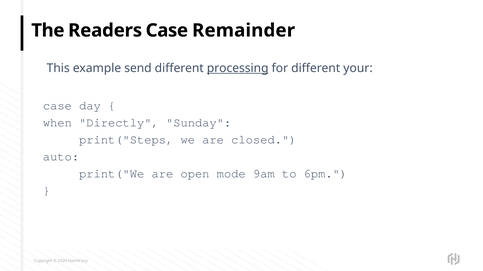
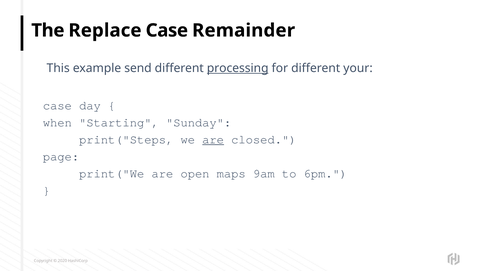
Readers: Readers -> Replace (105, 31)
Directly: Directly -> Starting (119, 123)
are underline: none -> present (213, 140)
auto: auto -> page (61, 157)
mode: mode -> maps (231, 174)
